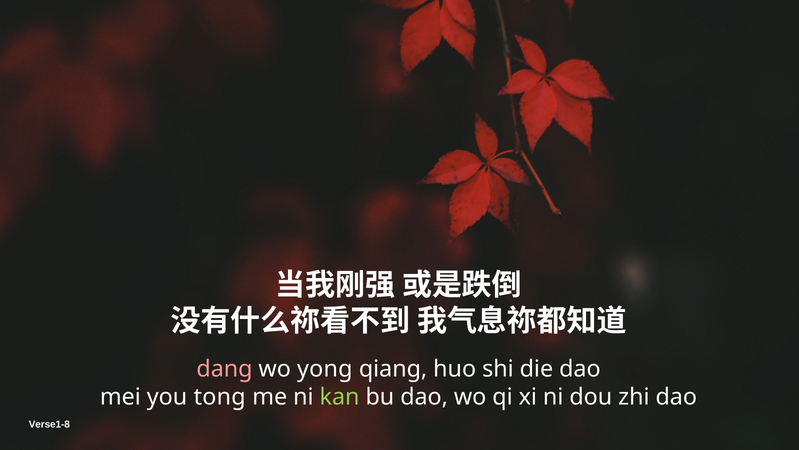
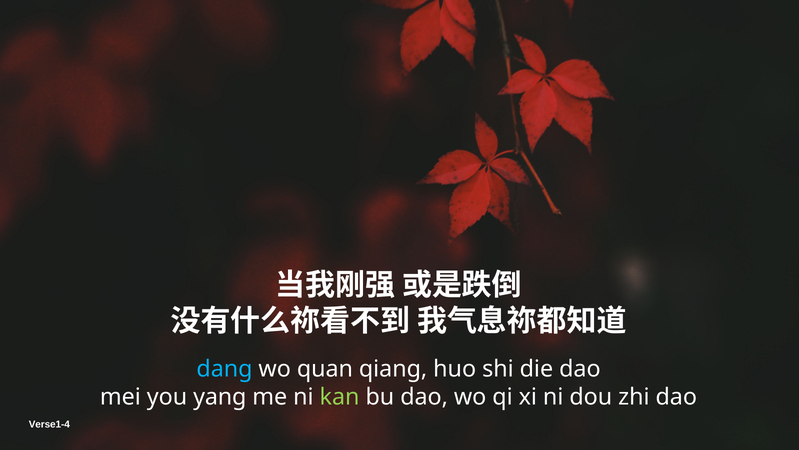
dang colour: pink -> light blue (225, 369)
yong: yong -> quan (325, 369)
tong: tong -> yang (220, 397)
Verse1-8: Verse1-8 -> Verse1-4 (49, 424)
